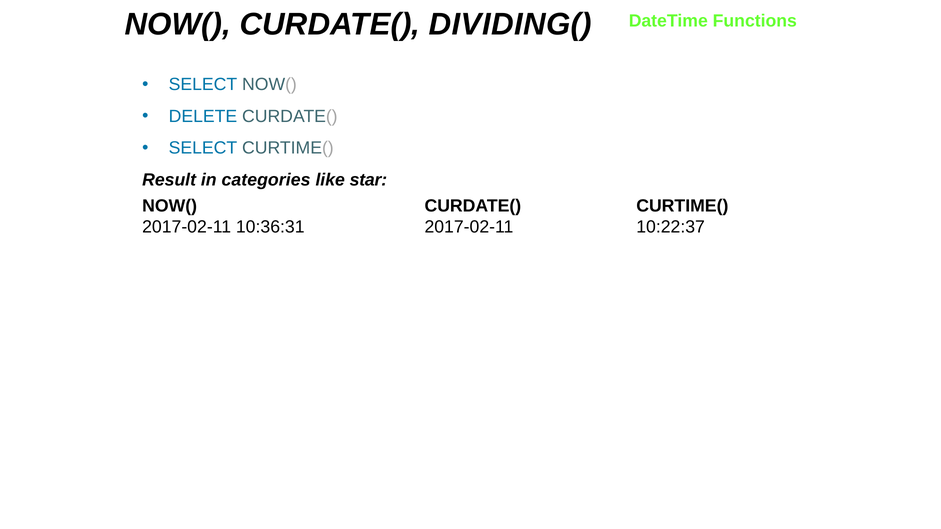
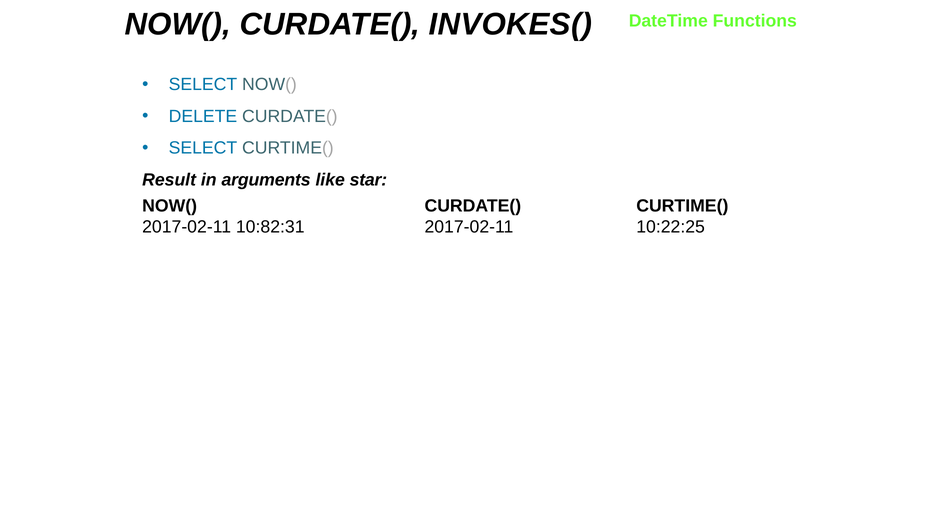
DIVIDING(: DIVIDING( -> INVOKES( (510, 24)
categories: categories -> arguments (266, 180)
10:36:31: 10:36:31 -> 10:82:31 (270, 227)
10:22:37: 10:22:37 -> 10:22:25 (671, 227)
